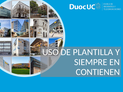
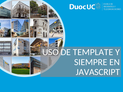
PLANTILLA: PLANTILLA -> TEMPLATE (93, 52)
CONTIENEN: CONTIENEN -> JAVASCRIPT (98, 72)
